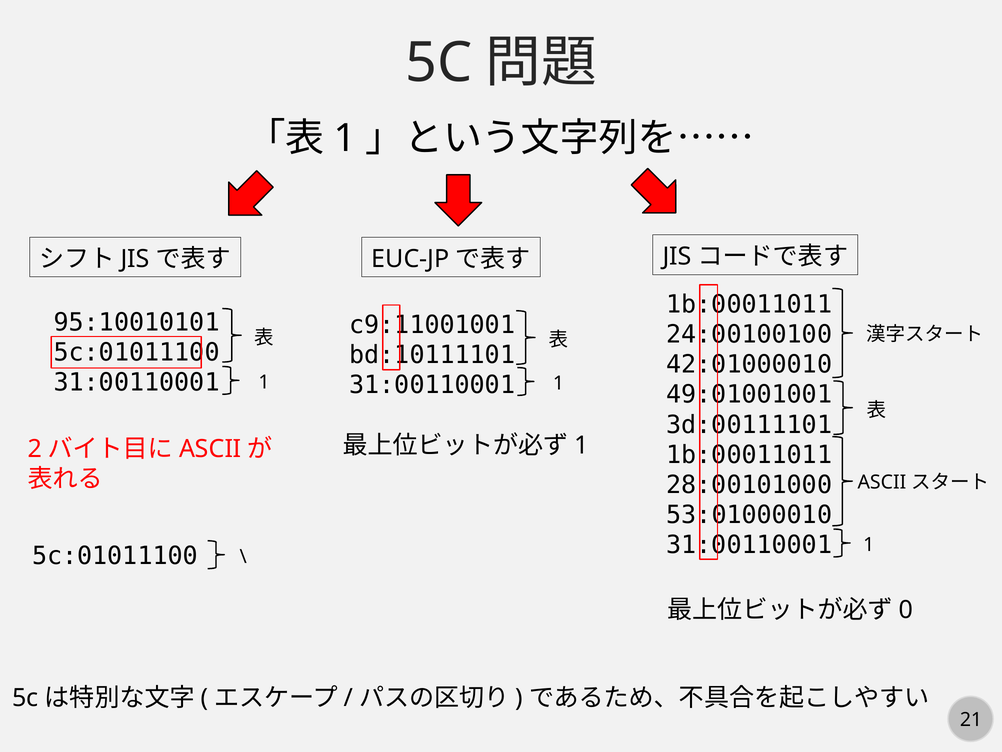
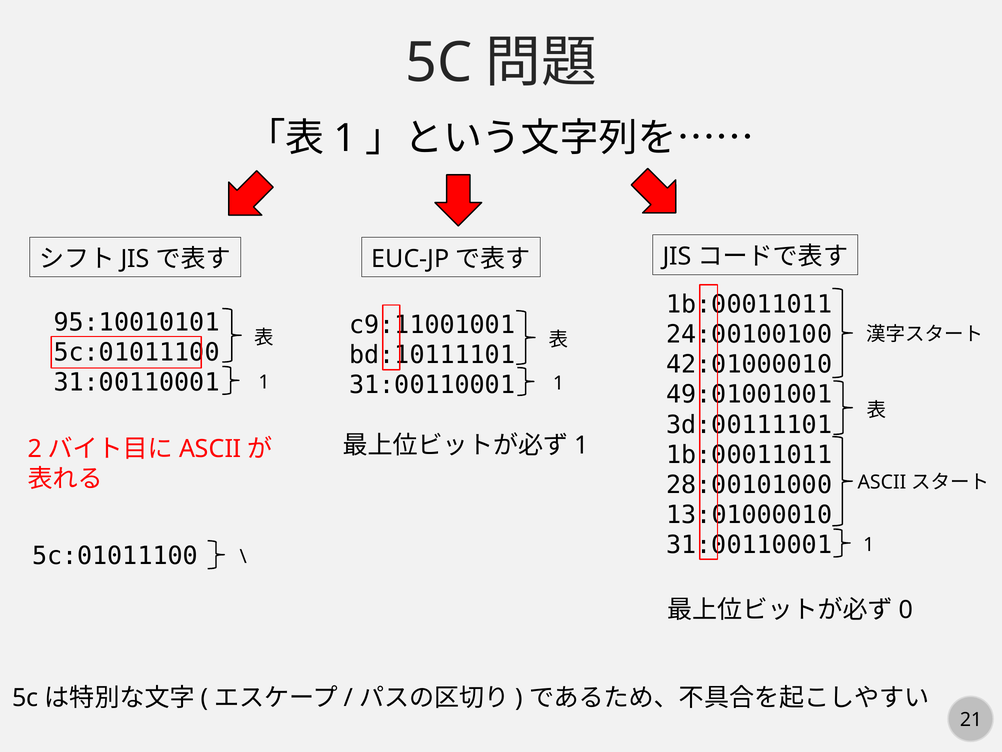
53:01000010: 53:01000010 -> 13:01000010 (749, 515)
